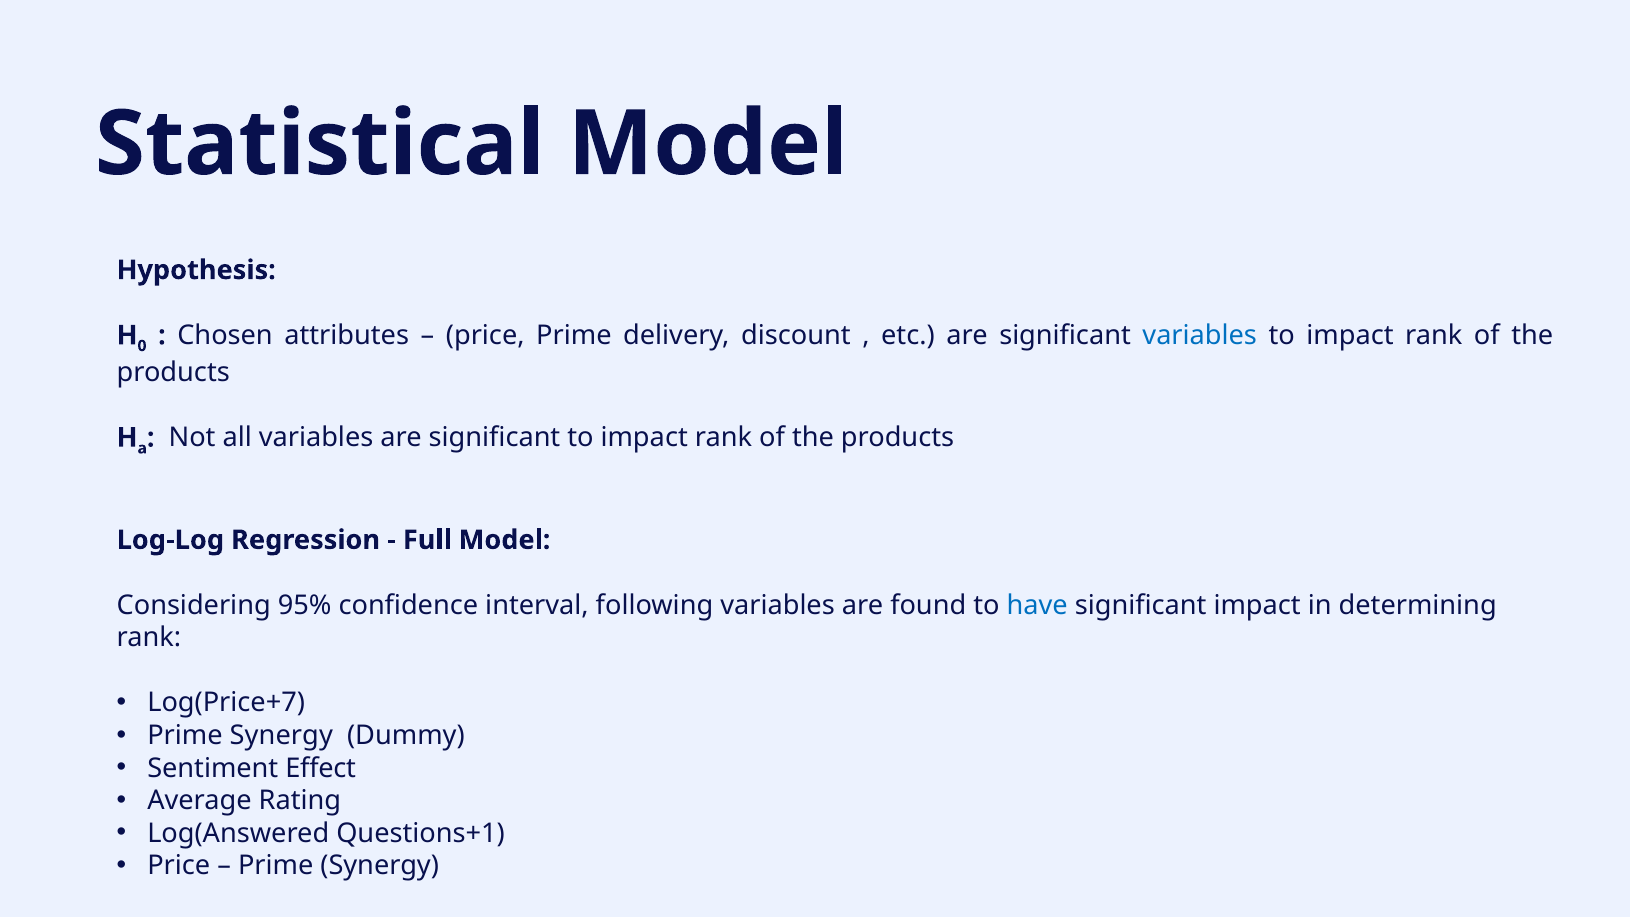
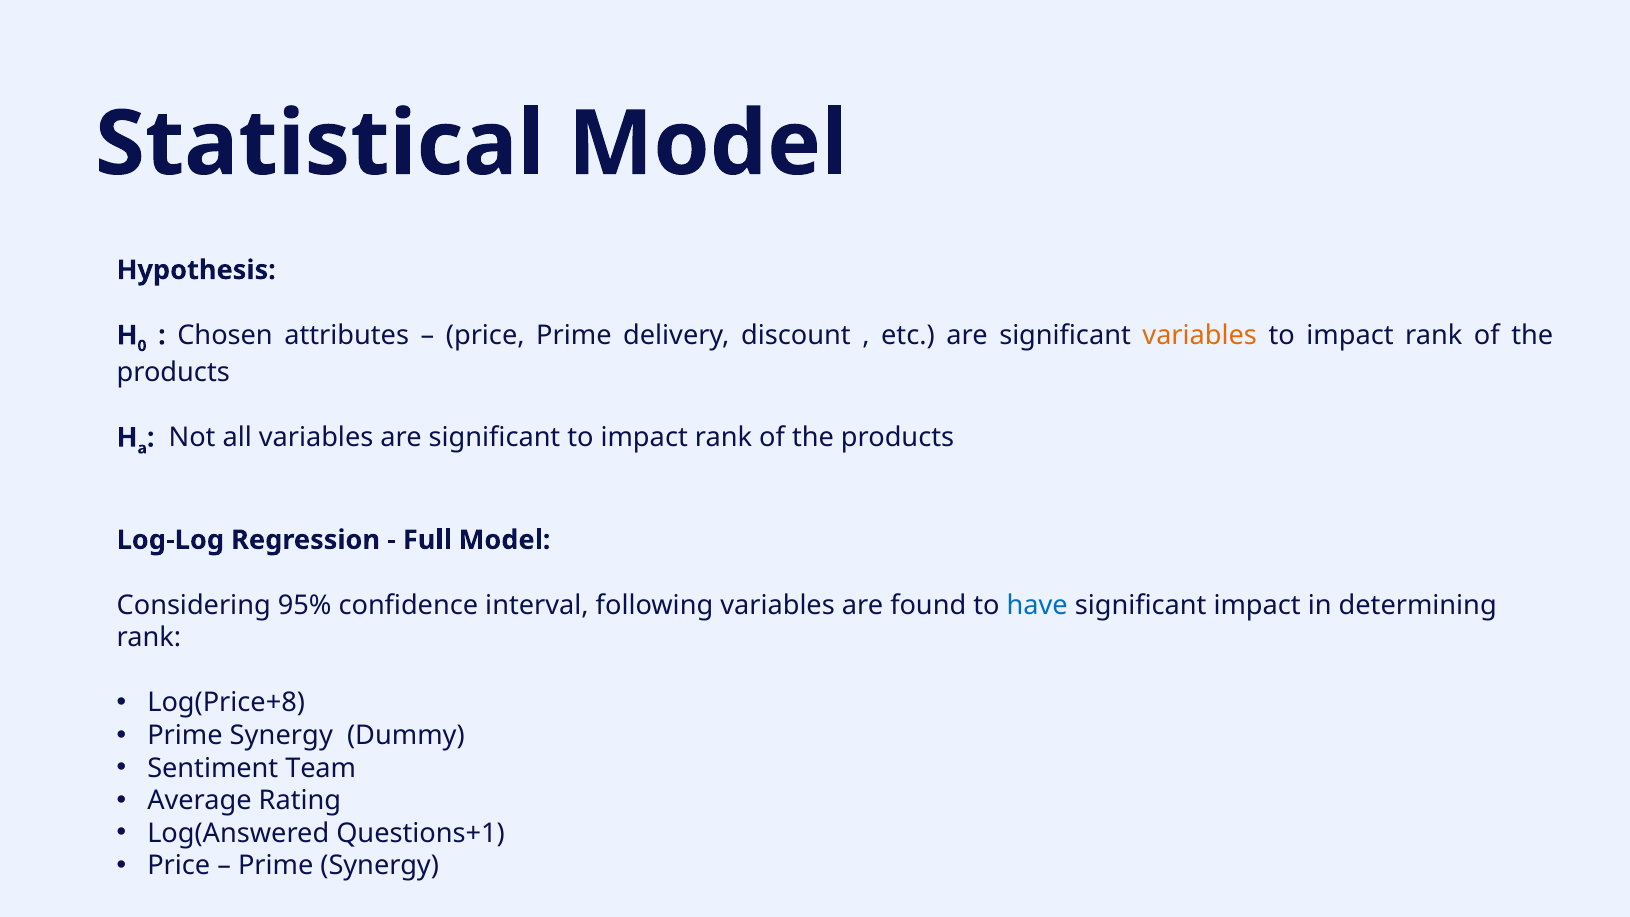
variables colour: blue -> orange (1200, 335)
Log(Price+7: Log(Price+7 -> Log(Price+8 (226, 703)
Effect: Effect -> Team (321, 768)
